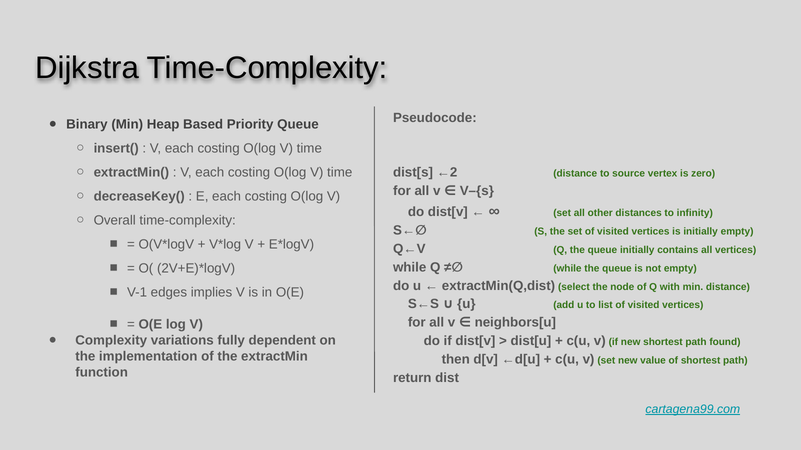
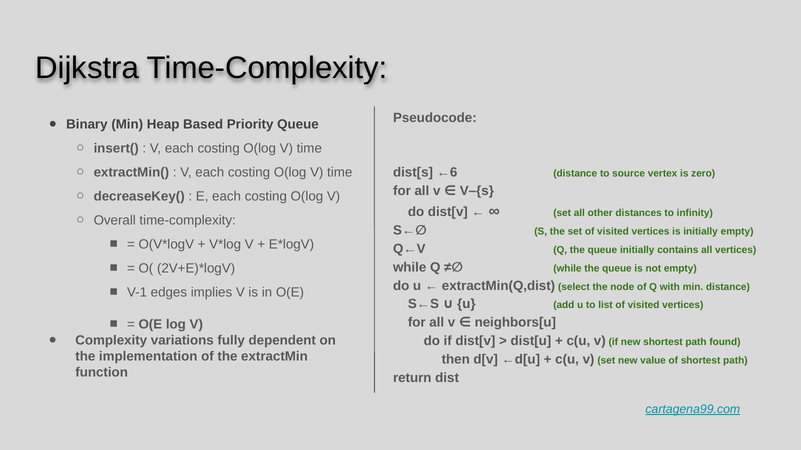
←2: ←2 -> ←6 (447, 173)
